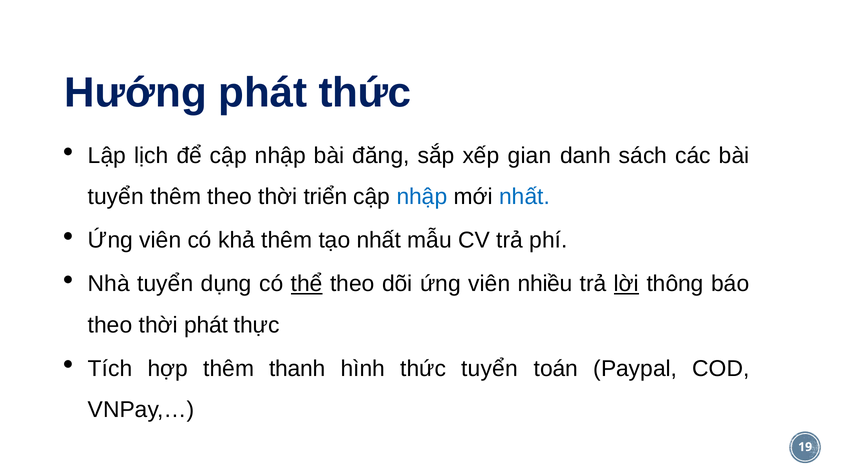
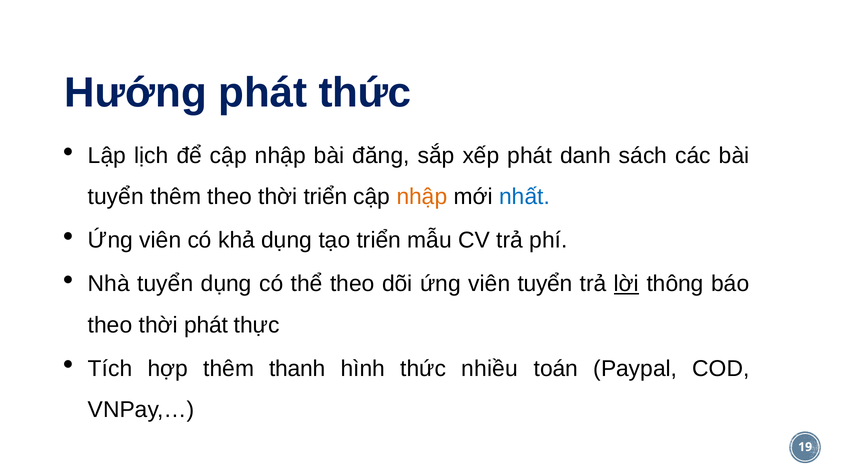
xếp gian: gian -> phát (530, 156)
nhập colour: blue -> orange (422, 197)
khả thêm: thêm -> dụng (287, 240)
tạo nhất: nhất -> triển (379, 240)
thể underline: present -> none (307, 284)
viên nhiều: nhiều -> tuyển (545, 284)
thức tuyển: tuyển -> nhiều (490, 368)
